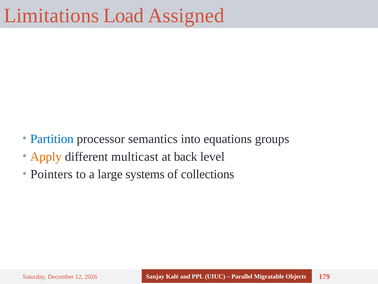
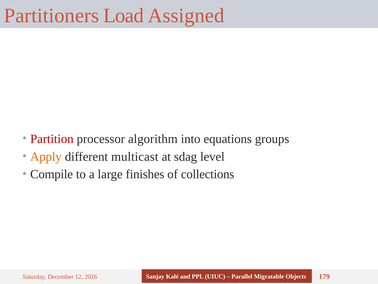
Limitations: Limitations -> Partitioners (51, 16)
Partition colour: blue -> red (52, 139)
semantics: semantics -> algorithm (153, 139)
back: back -> sdag (186, 156)
Pointers: Pointers -> Compile (52, 174)
systems: systems -> finishes (145, 174)
